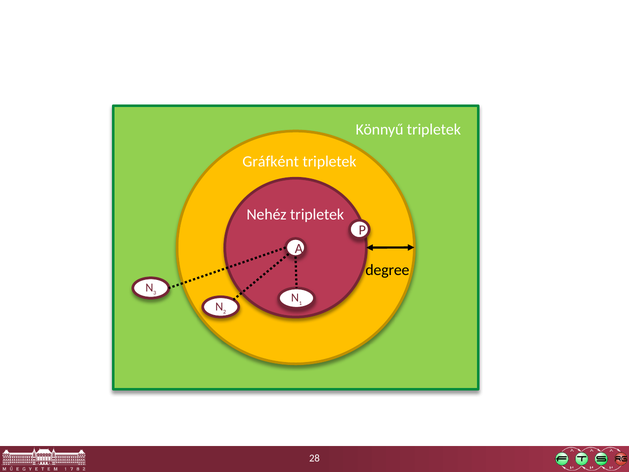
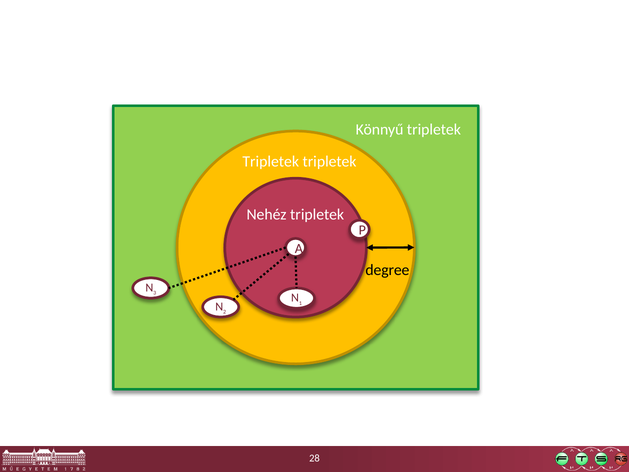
Gráfként: Gráfként -> Tripletek (271, 161)
